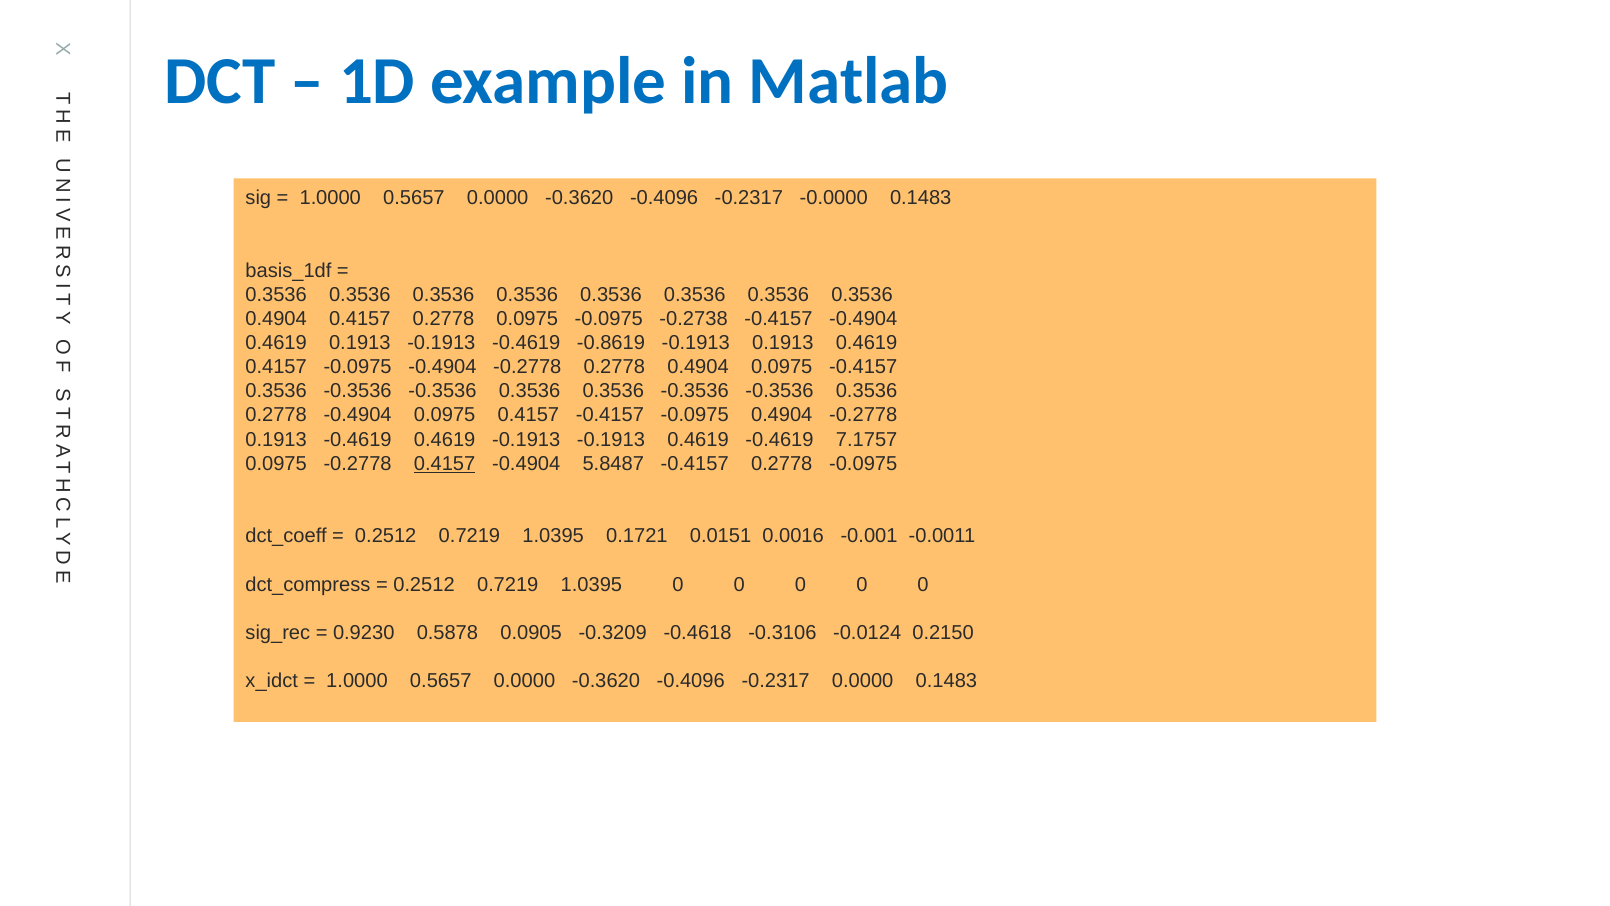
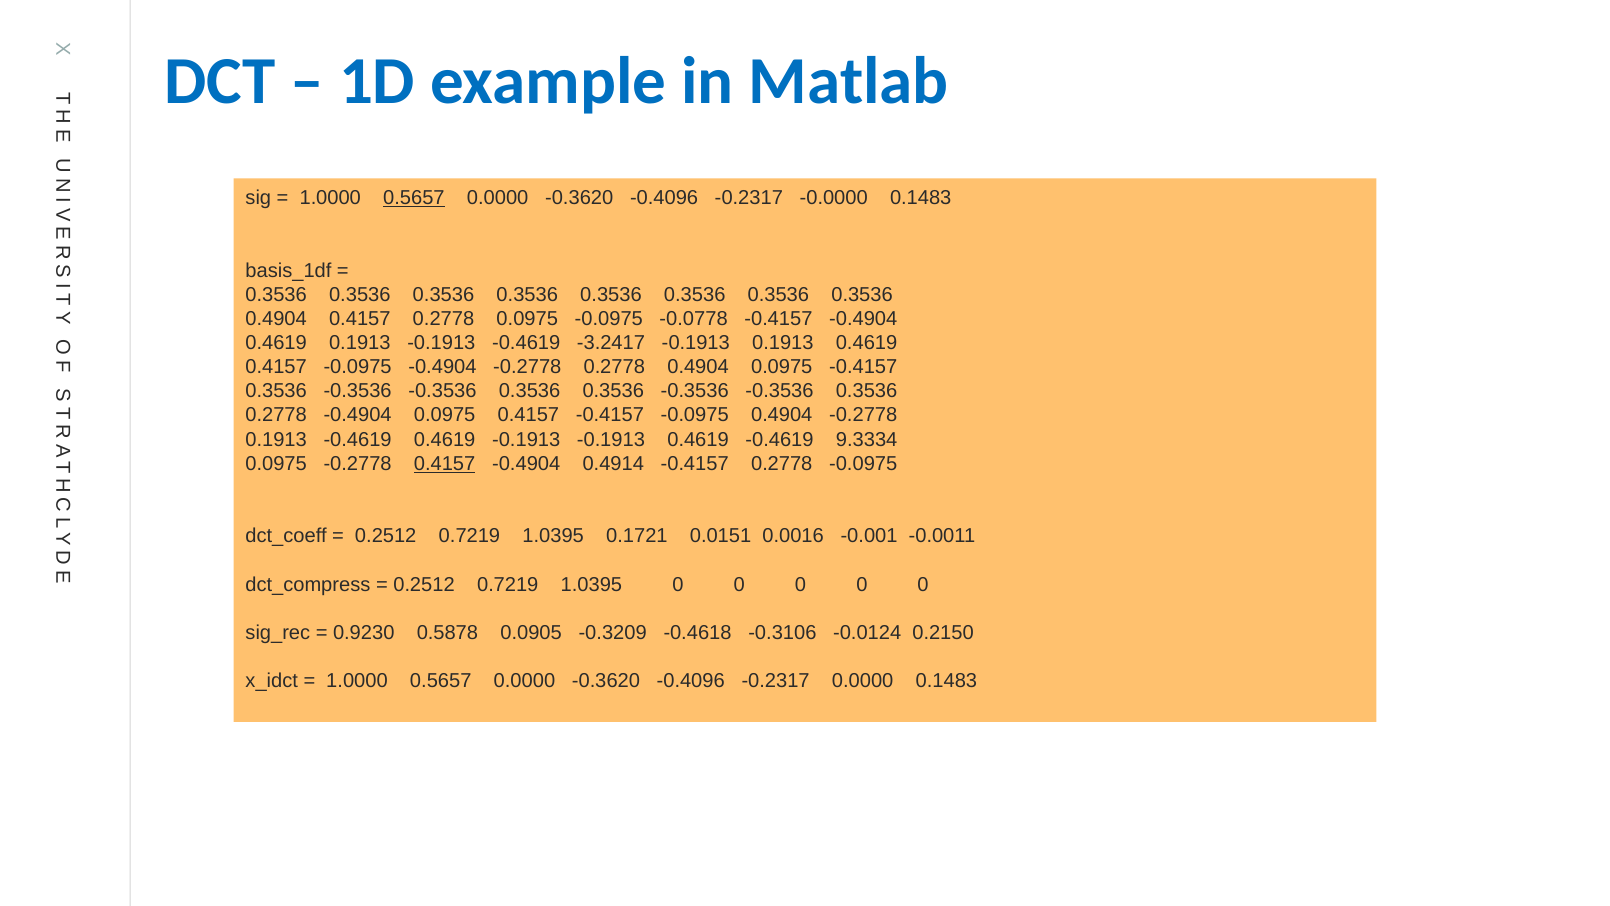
0.5657 underline: none -> present (414, 198)
-0.2738: -0.2738 -> -0.0778 (694, 319)
-0.8619: -0.8619 -> -3.2417 (611, 343)
7.1757: 7.1757 -> 9.3334 (867, 439)
5.8487: 5.8487 -> 0.4914 (613, 463)
